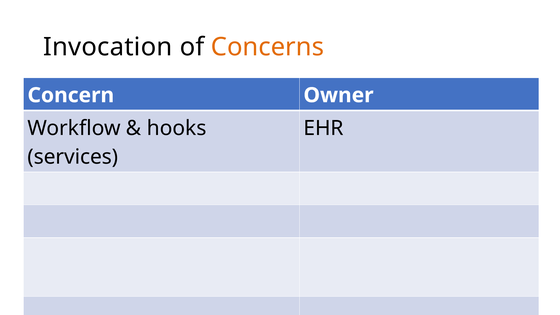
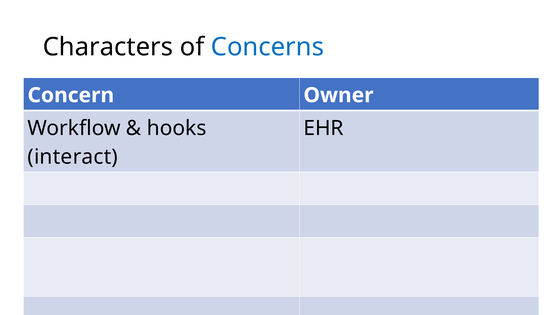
Invocation: Invocation -> Characters (108, 47)
Concerns colour: orange -> blue (267, 47)
services: services -> interact (73, 157)
